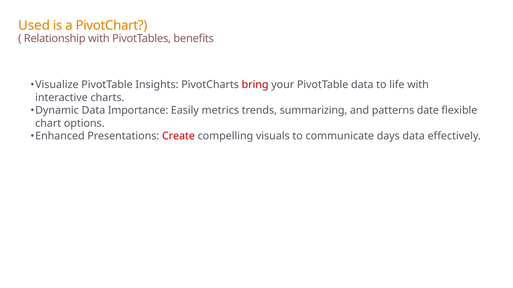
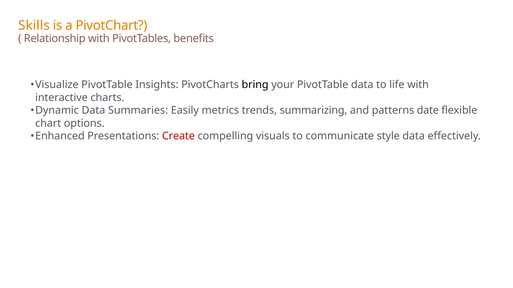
Used: Used -> Skills (34, 26)
bring colour: red -> black (255, 85)
Importance: Importance -> Summaries (138, 111)
days: days -> style (388, 136)
